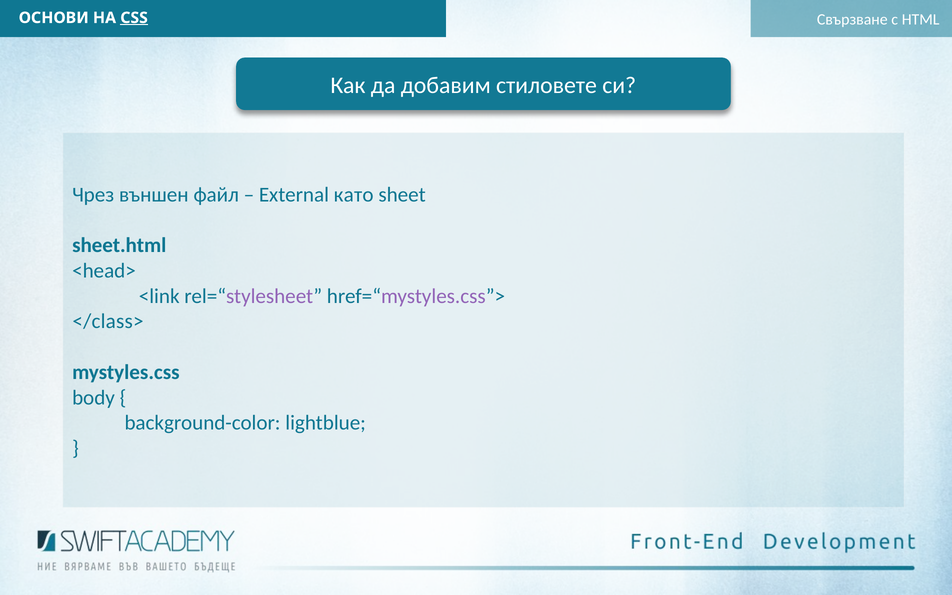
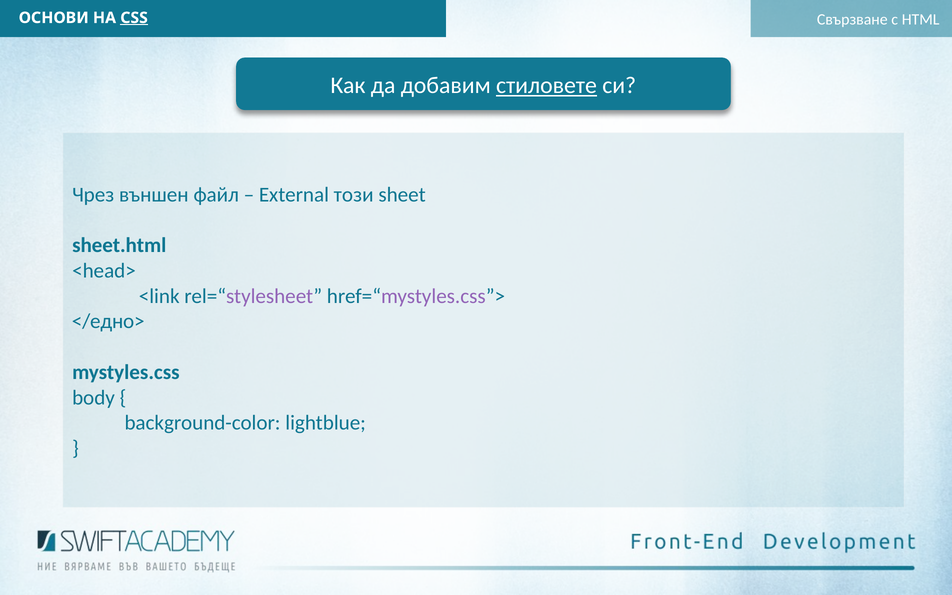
стиловете underline: none -> present (546, 85)
като: като -> този (354, 195)
</class>: </class> -> </едно> (108, 322)
